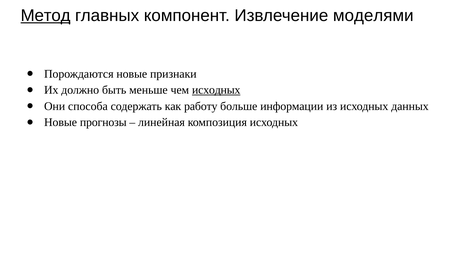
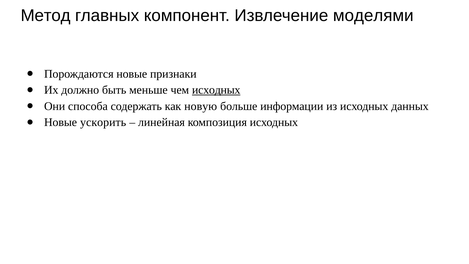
Метод underline: present -> none (46, 15)
работу: работу -> новую (201, 106)
прогнозы: прогнозы -> ускорить (103, 122)
